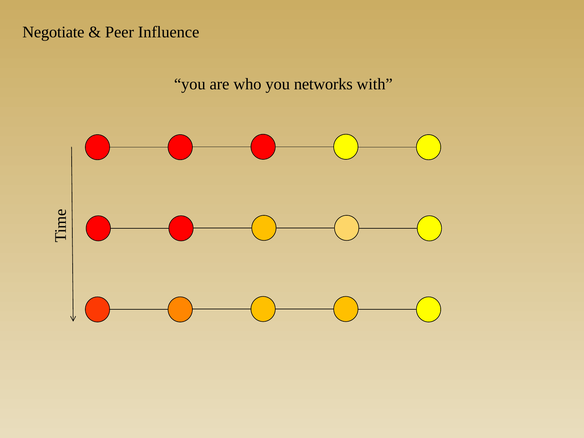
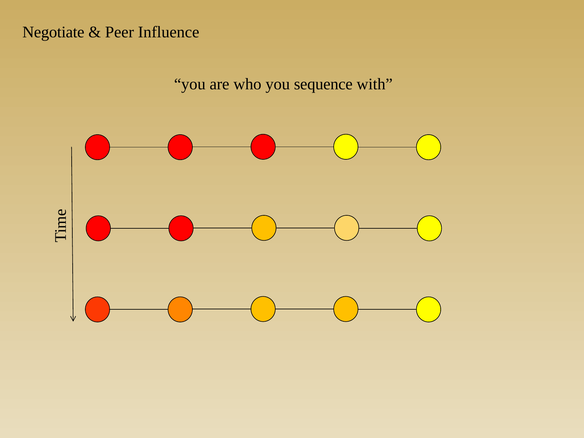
networks: networks -> sequence (323, 84)
